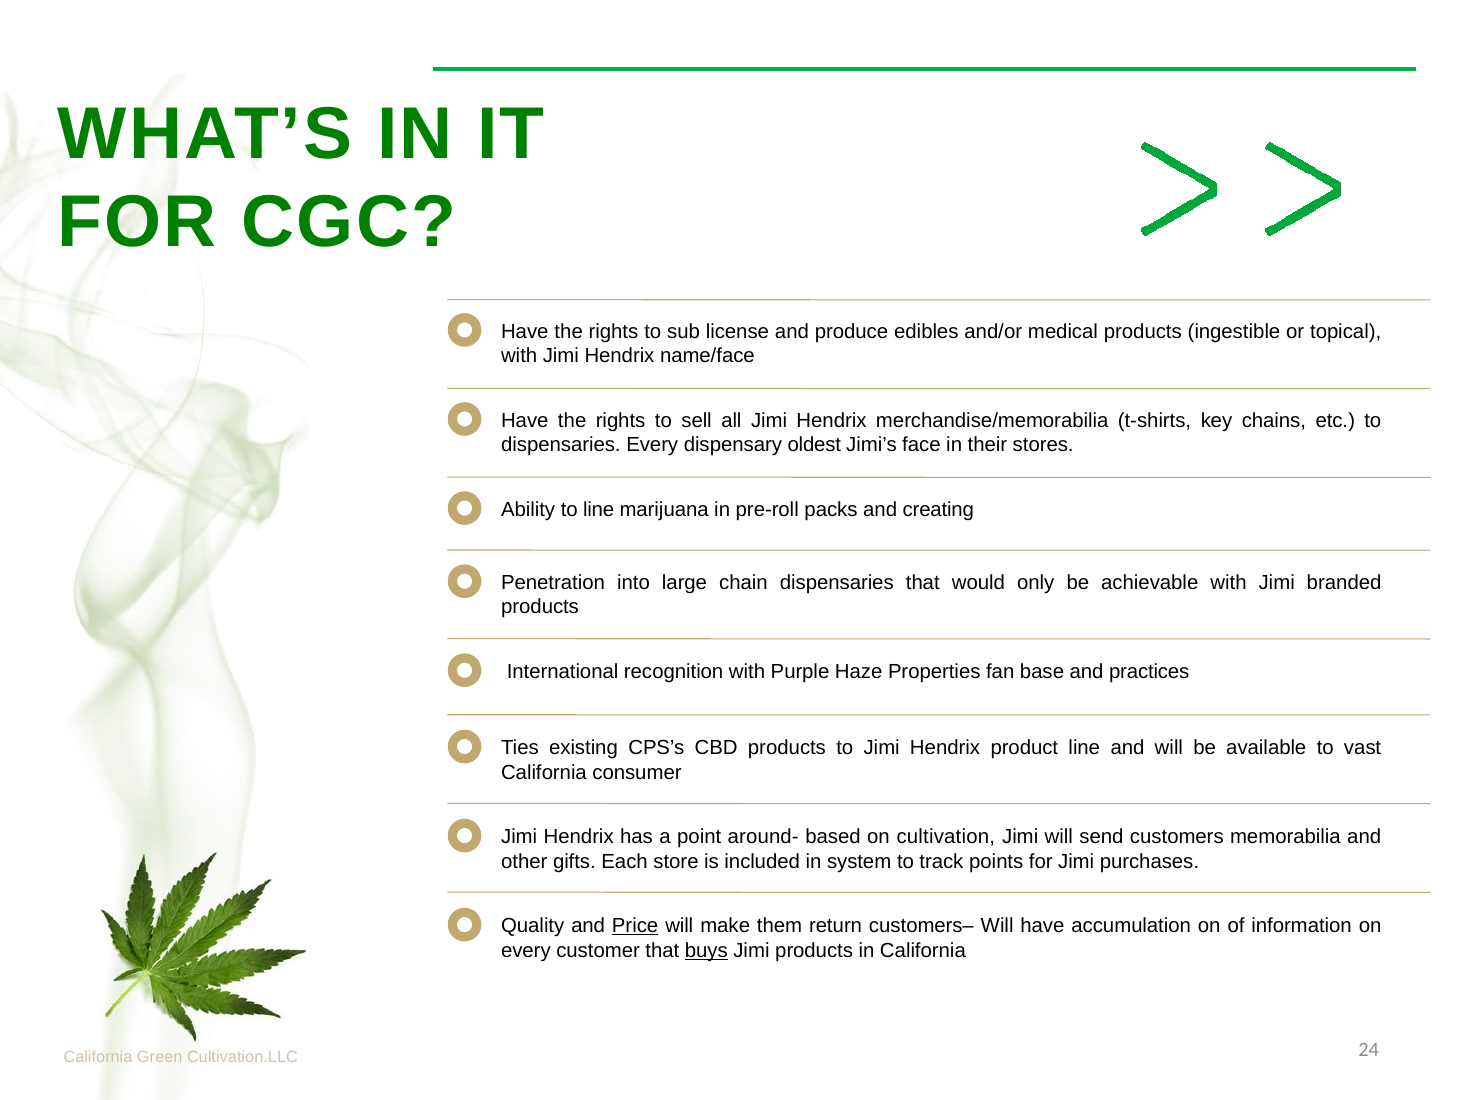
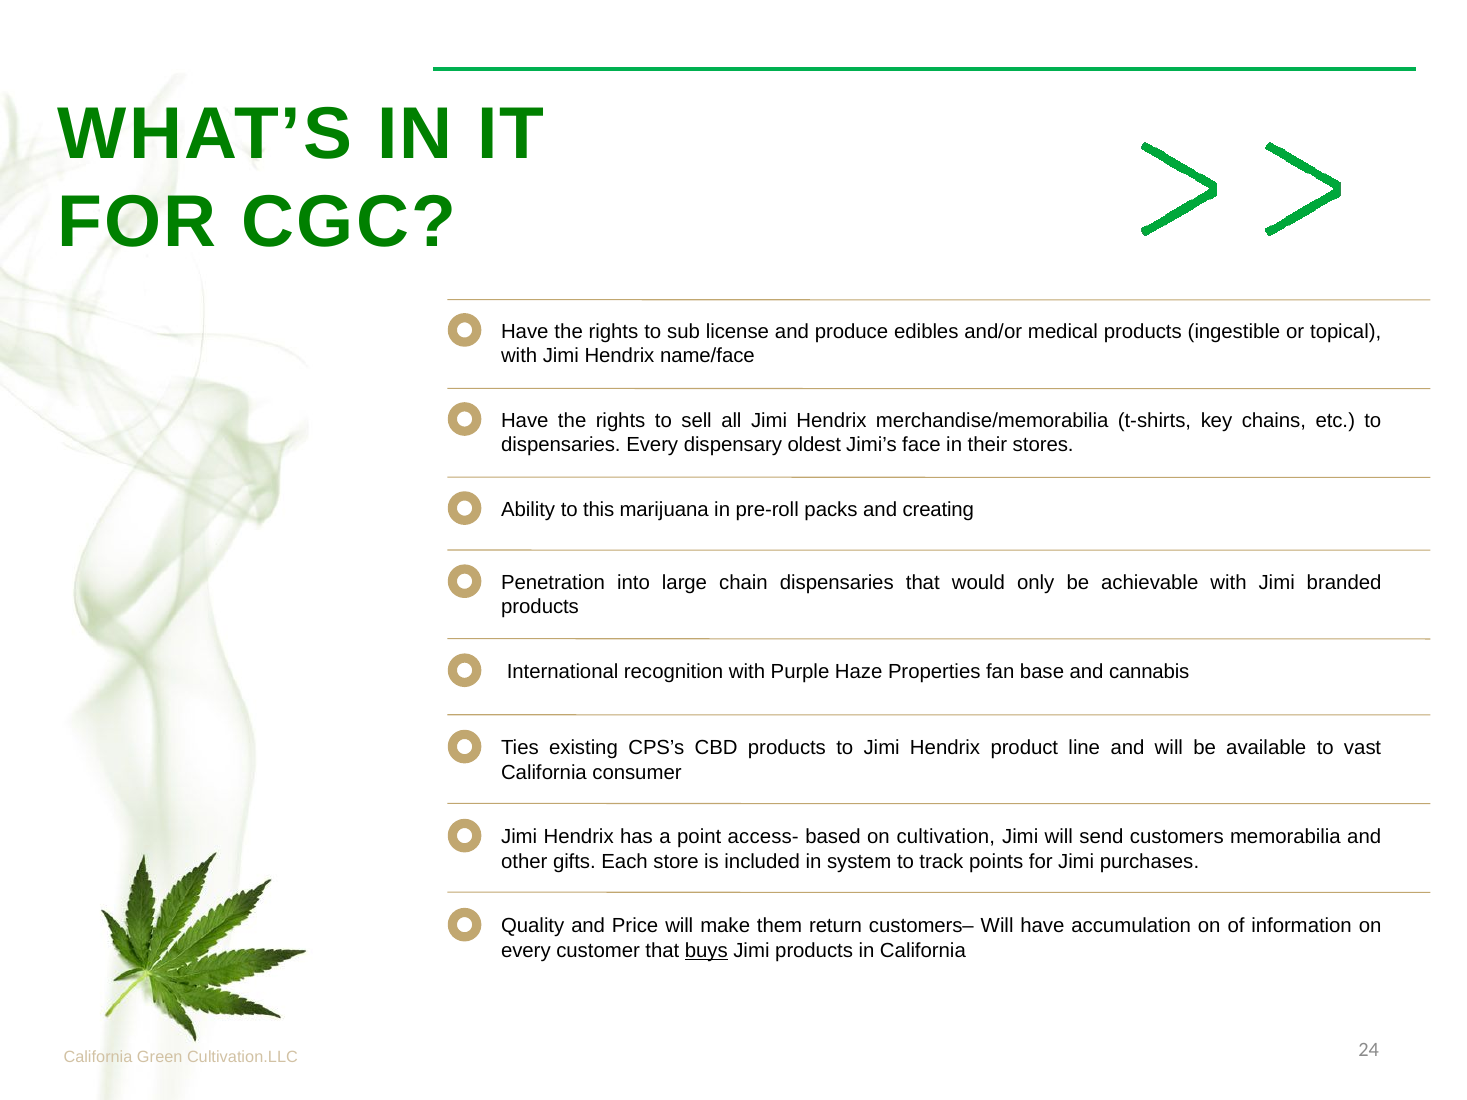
to line: line -> this (599, 510)
practices: practices -> cannabis (1149, 672)
around-: around- -> access- (763, 837)
Price underline: present -> none (635, 926)
